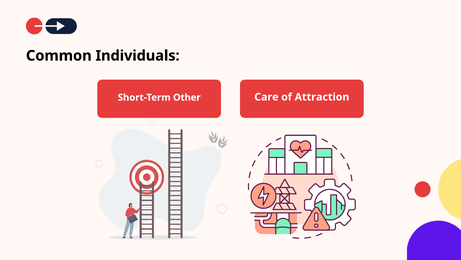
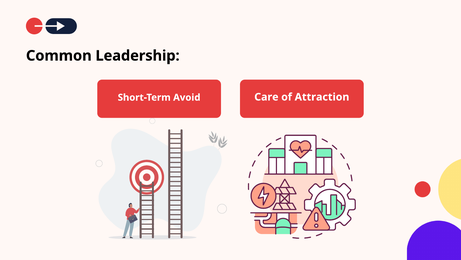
Individuals: Individuals -> Leadership (138, 56)
Other: Other -> Avoid (187, 97)
